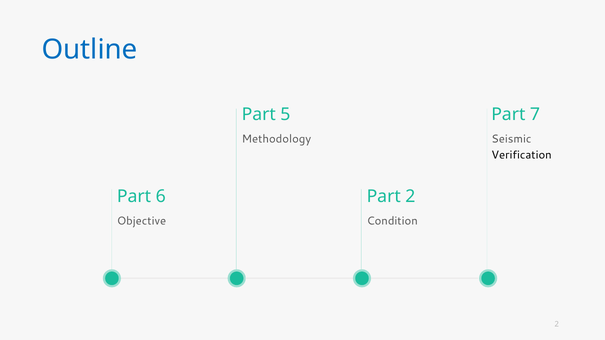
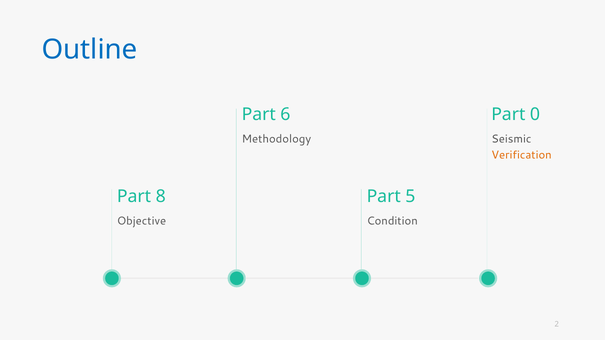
5: 5 -> 6 (285, 115)
7: 7 -> 0 (535, 115)
Verification colour: black -> orange (522, 155)
6: 6 -> 8 (161, 197)
Part 2: 2 -> 5 (410, 197)
